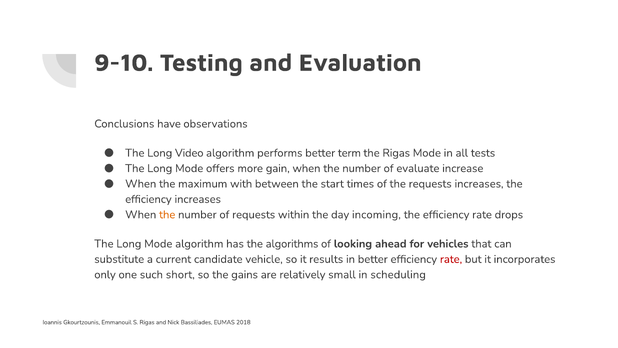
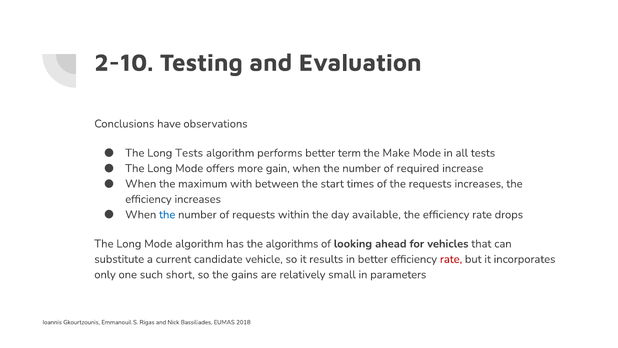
9-10: 9-10 -> 2-10 (124, 63)
Long Video: Video -> Tests (189, 153)
the Rigas: Rigas -> Make (396, 153)
evaluate: evaluate -> required (418, 168)
the colour: orange -> blue (167, 214)
incoming: incoming -> available (376, 214)
scheduling: scheduling -> parameters (398, 274)
